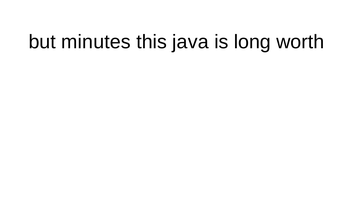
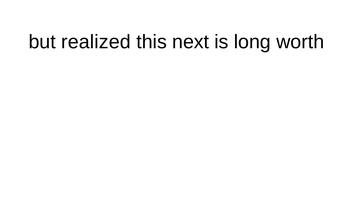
minutes: minutes -> realized (96, 42)
java: java -> next (191, 42)
